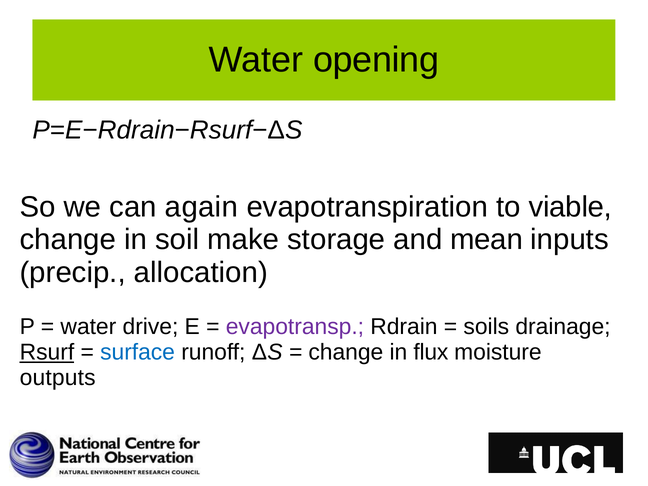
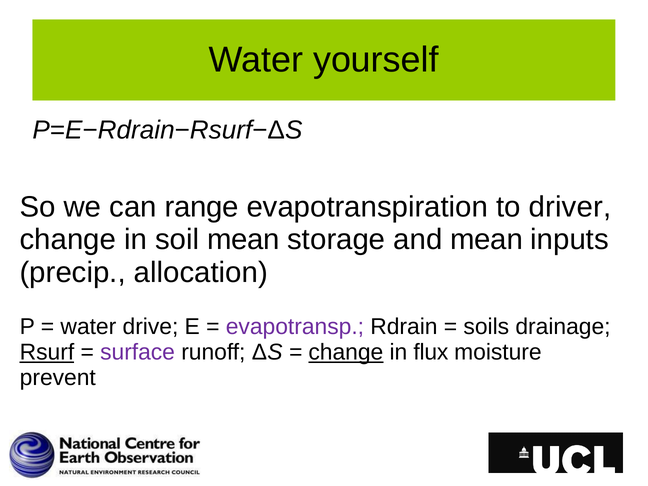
opening: opening -> yourself (376, 60)
again: again -> range (202, 207)
viable: viable -> driver (570, 207)
soil make: make -> mean (243, 240)
surface colour: blue -> purple (138, 352)
change underline: none -> present (346, 352)
outputs: outputs -> prevent (58, 378)
